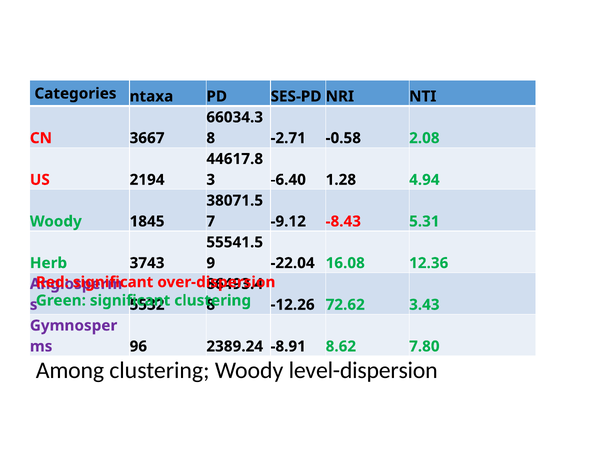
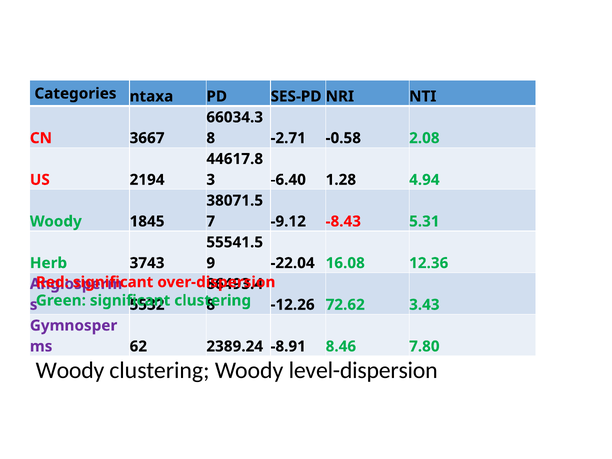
96: 96 -> 62 (138, 346)
8.62: 8.62 -> 8.46 (341, 346)
Among: Among -> Woody (70, 370)
